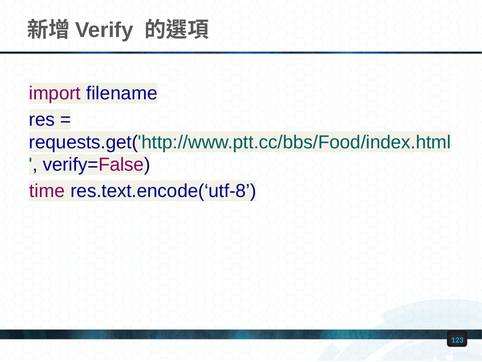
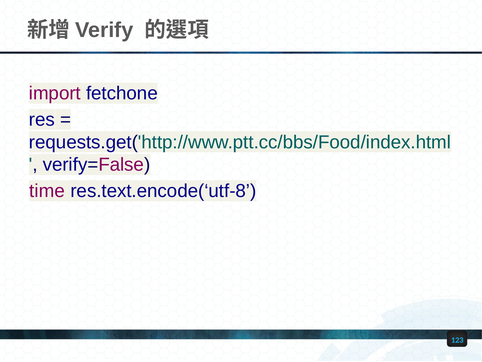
filename: filename -> fetchone (122, 93)
